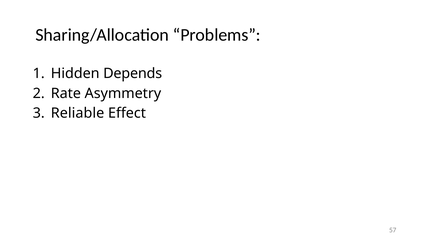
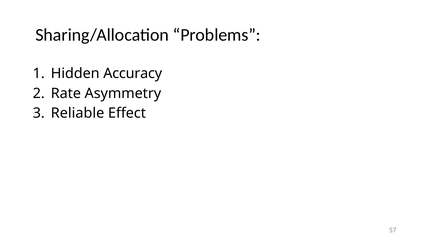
Depends: Depends -> Accuracy (133, 73)
